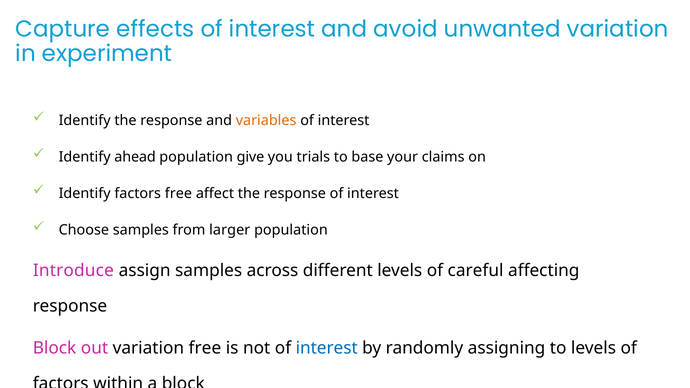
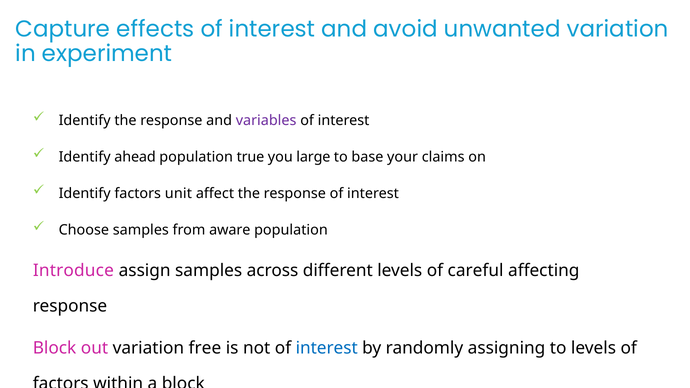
variables colour: orange -> purple (266, 120)
give: give -> true (250, 157)
trials: trials -> large (313, 157)
factors free: free -> unit (178, 193)
larger: larger -> aware (230, 230)
